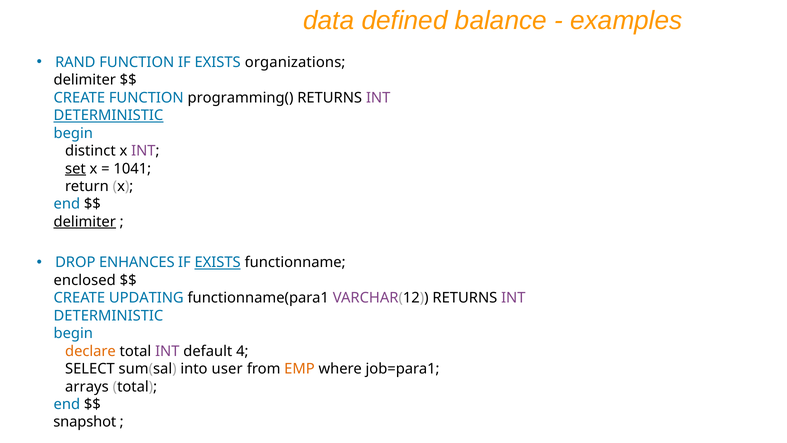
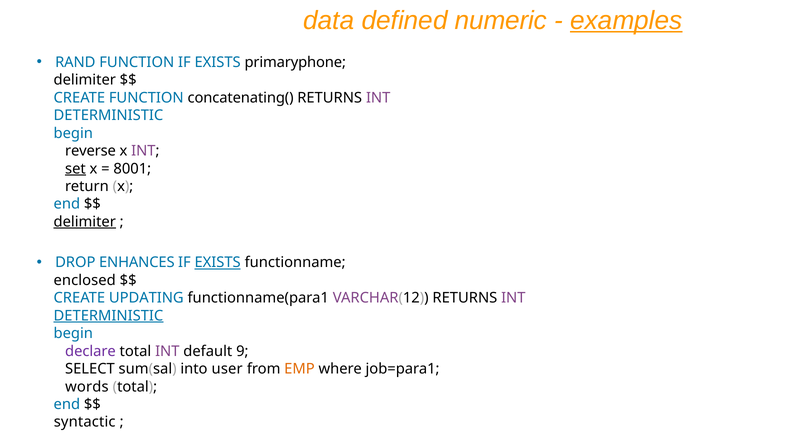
balance: balance -> numeric (501, 20)
examples underline: none -> present (626, 20)
organizations: organizations -> primaryphone (295, 62)
programming(: programming( -> concatenating( (241, 98)
DETERMINISTIC underline: present -> none (108, 115)
distinct: distinct -> reverse (90, 151)
1041: 1041 -> 8001 (132, 169)
DETERMINISTIC underline: none -> present (108, 316)
declare colour: orange -> purple (90, 351)
4: 4 -> 9 (242, 351)
arrays: arrays -> words (87, 386)
snapshot: snapshot -> syntactic (85, 422)
